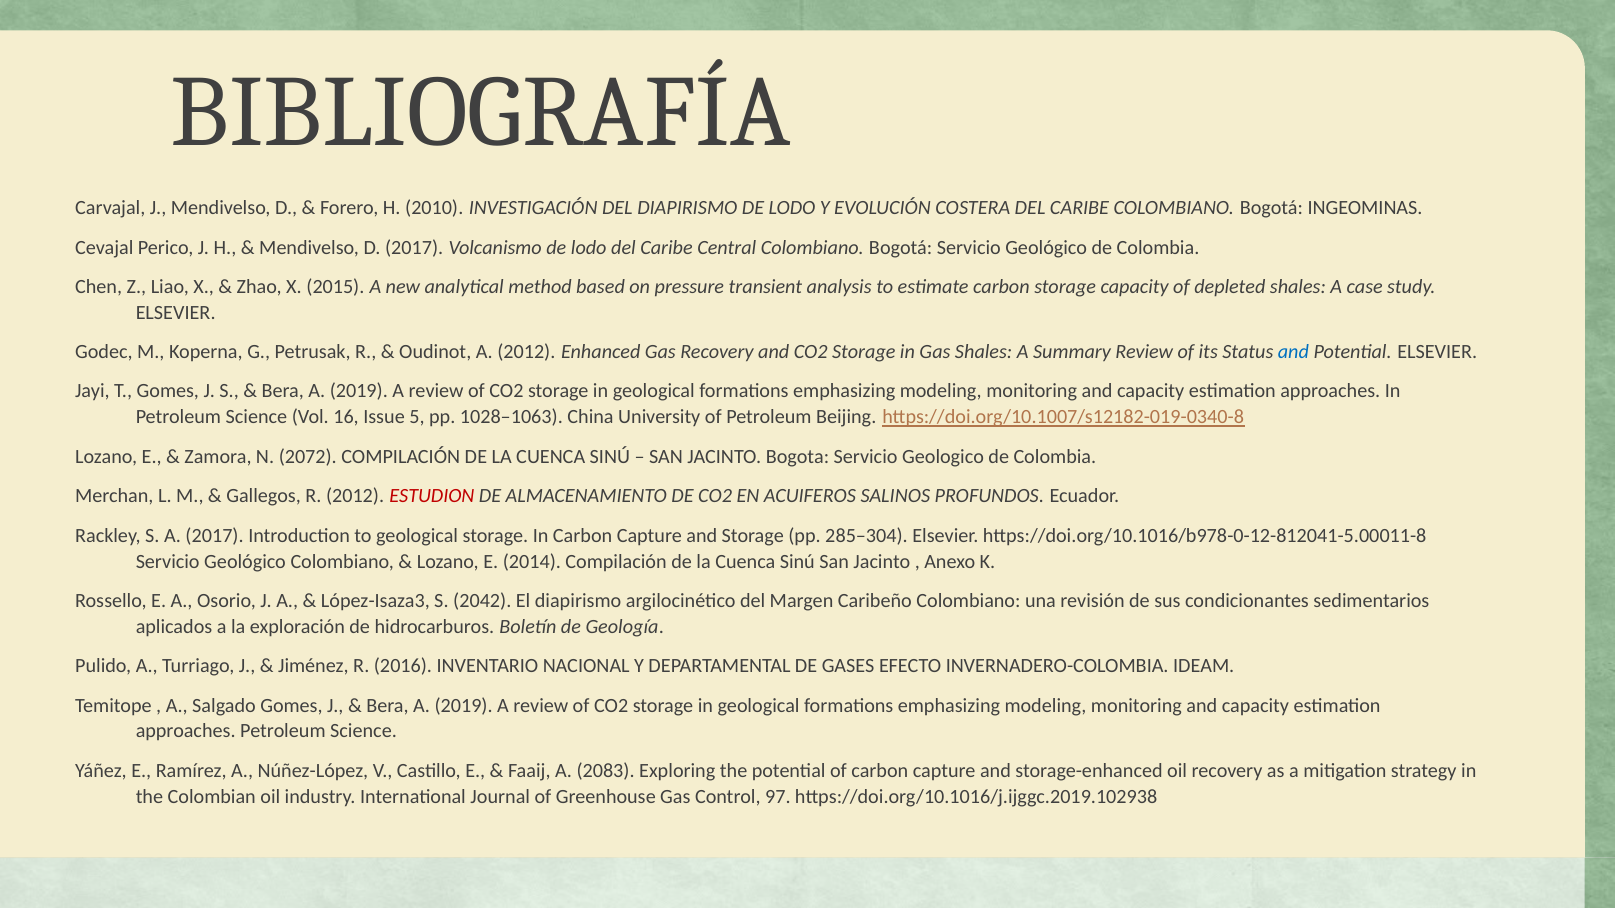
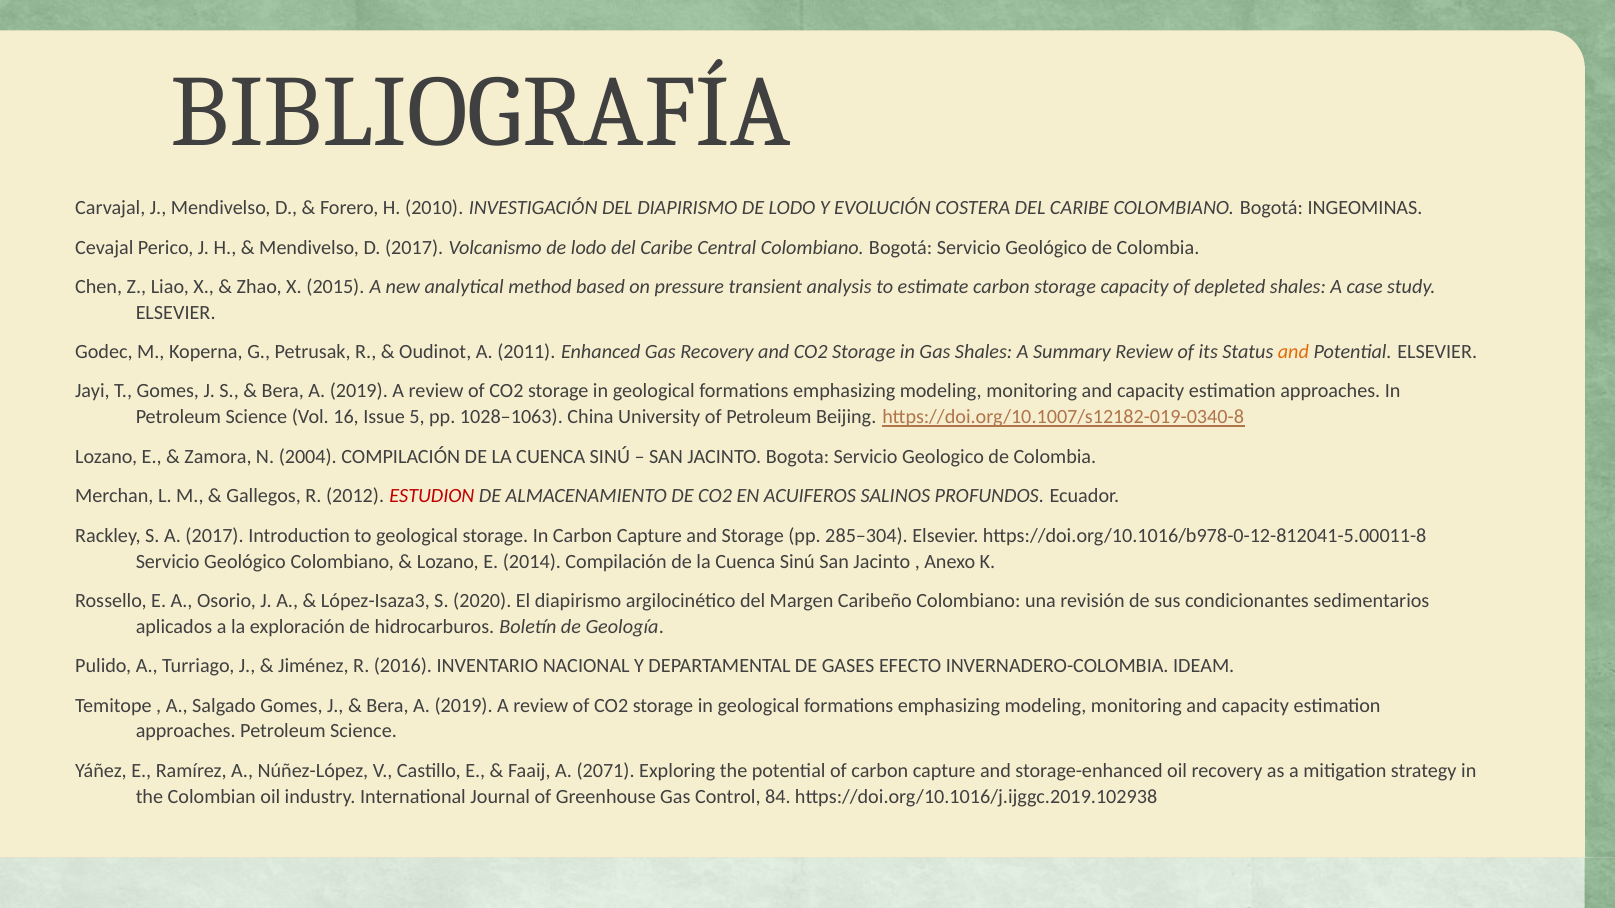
A 2012: 2012 -> 2011 (526, 352)
and colour: blue -> orange (1293, 352)
2072: 2072 -> 2004 (308, 457)
2042: 2042 -> 2020 (482, 601)
2083: 2083 -> 2071 (606, 771)
97: 97 -> 84 (778, 797)
